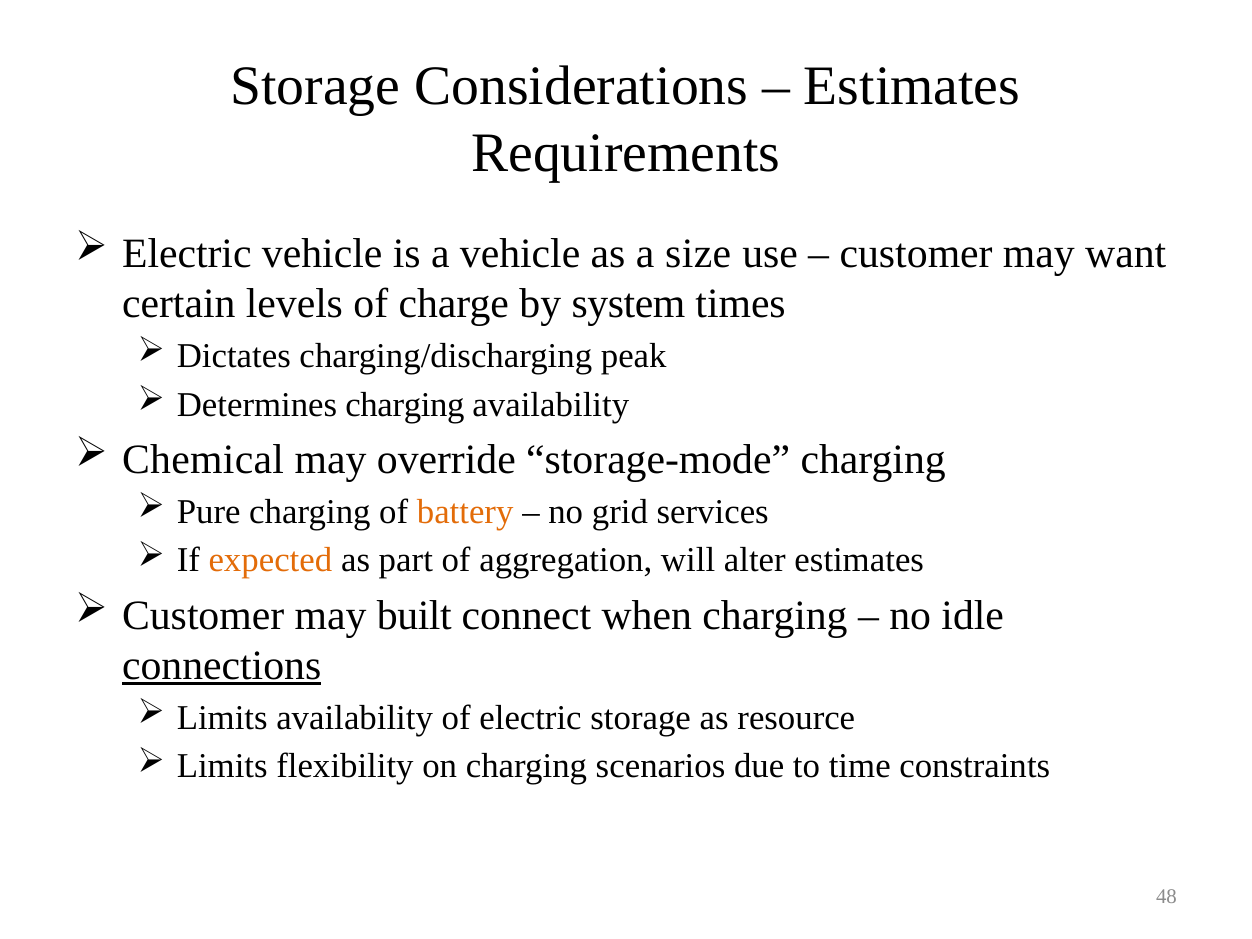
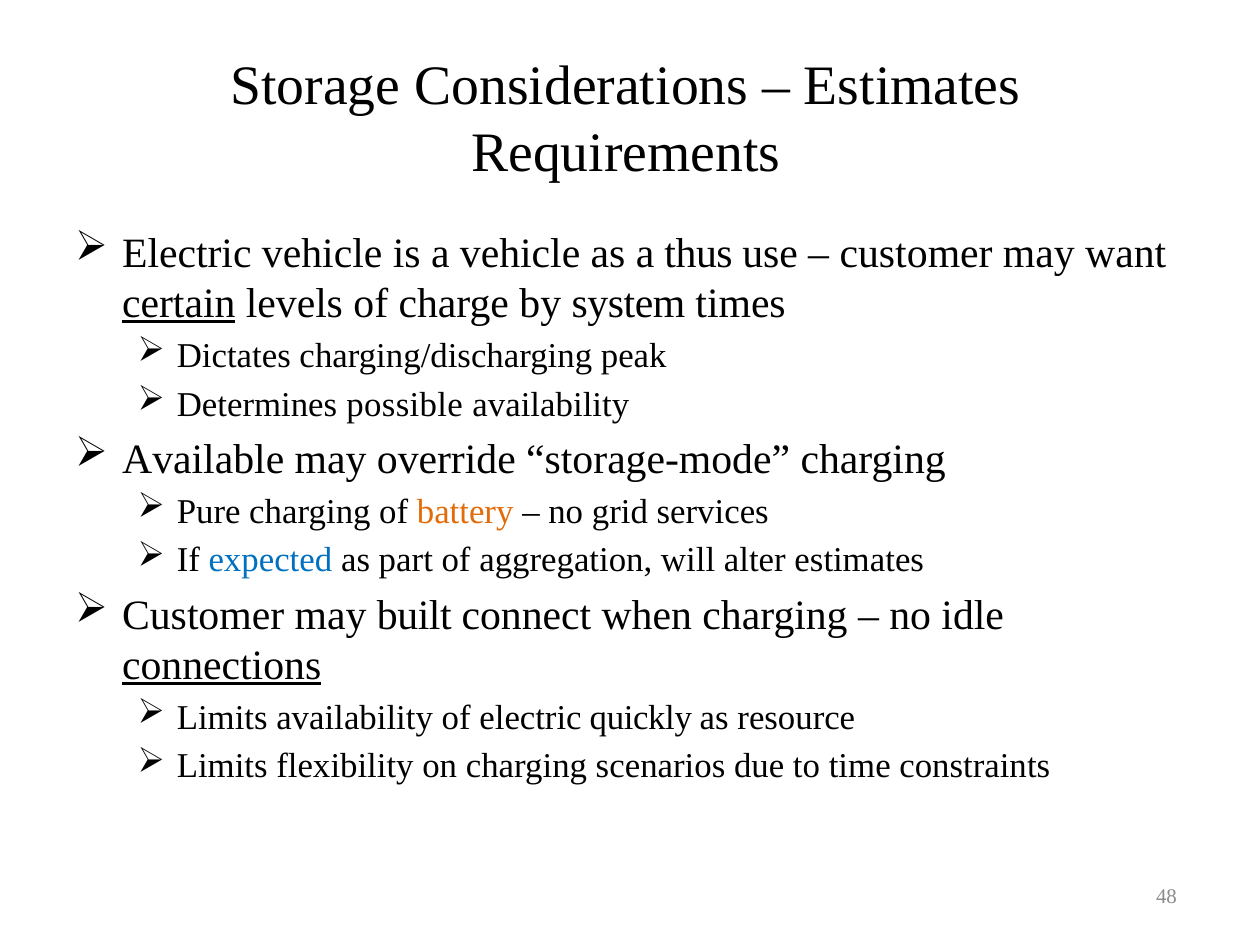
size: size -> thus (699, 253)
certain underline: none -> present (179, 303)
Determines charging: charging -> possible (405, 405)
Chemical: Chemical -> Available (203, 459)
expected colour: orange -> blue (270, 560)
electric storage: storage -> quickly (641, 718)
